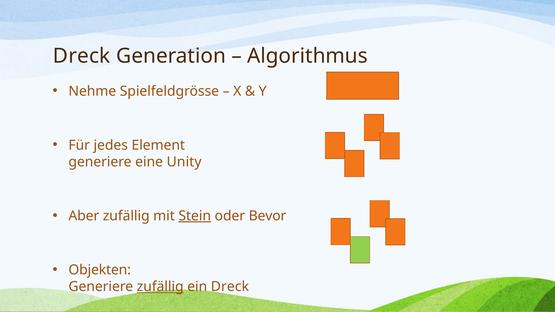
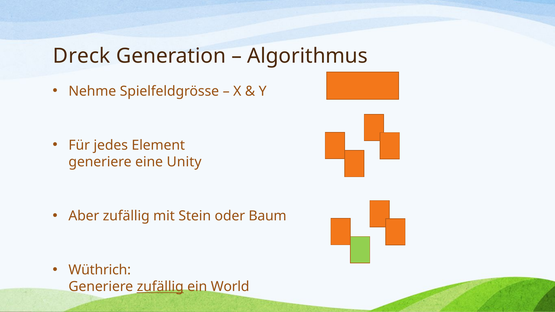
Stein underline: present -> none (195, 216)
Bevor: Bevor -> Baum (268, 216)
Objekten: Objekten -> Wüthrich (100, 270)
ein Dreck: Dreck -> World (230, 287)
